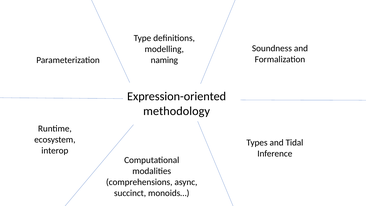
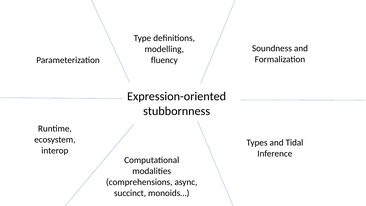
naming: naming -> fluency (164, 60)
methodology: methodology -> stubbornness (177, 111)
